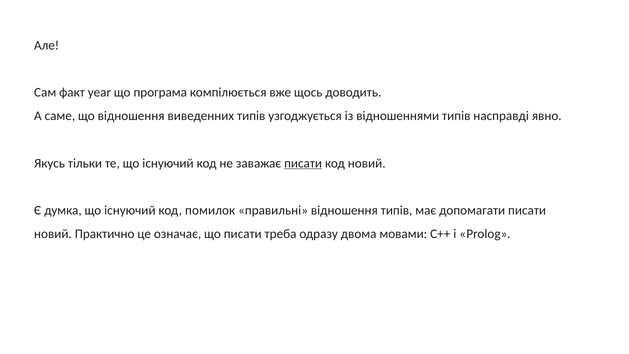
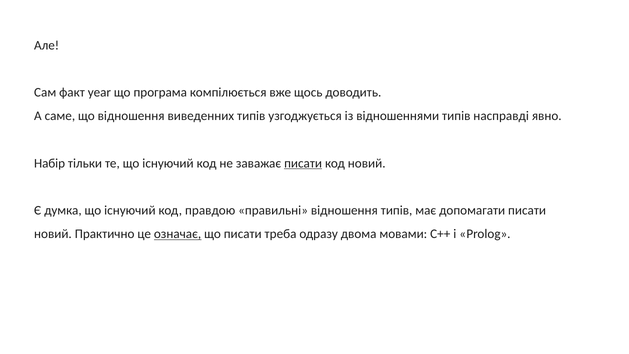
Якусь: Якусь -> Набір (50, 163)
помилок: помилок -> правдою (210, 210)
означає underline: none -> present (178, 234)
